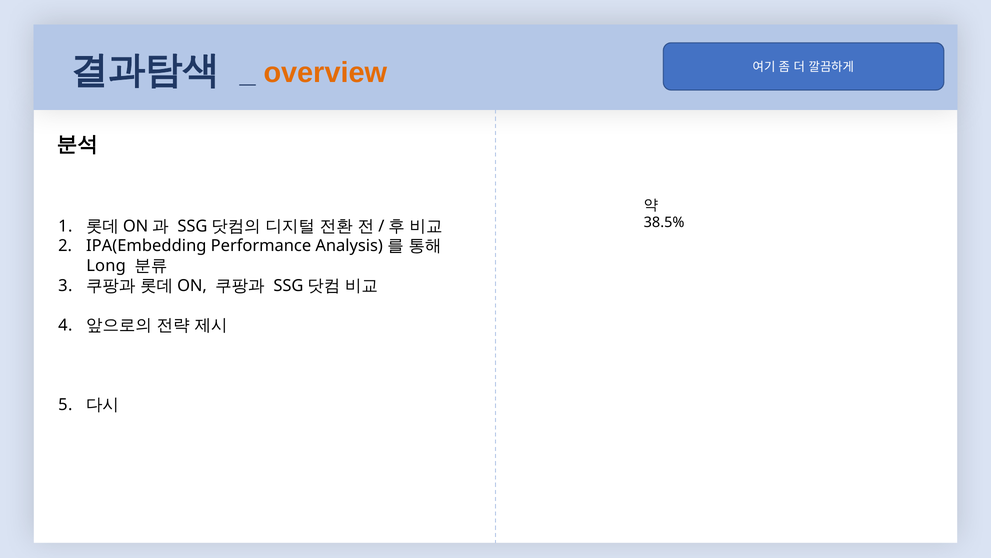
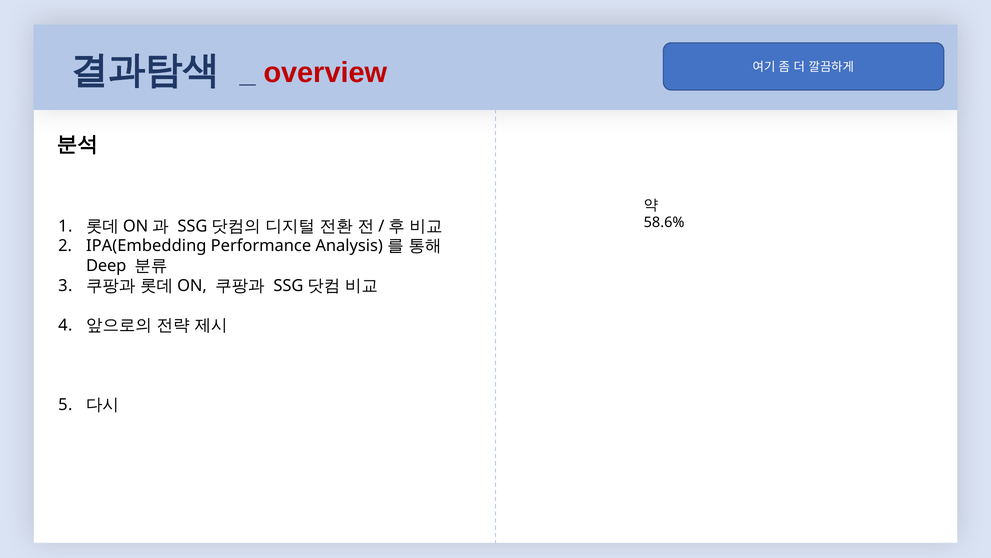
overview colour: orange -> red (325, 73)
38.5%: 38.5% -> 58.6% (664, 222)
Long: Long -> Deep (106, 266)
